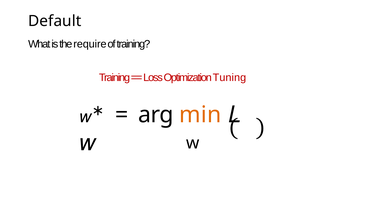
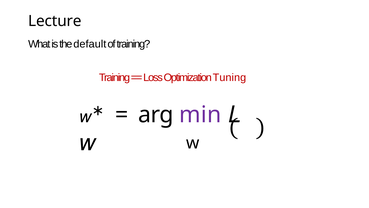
Default: Default -> Lecture (55, 21)
require: require -> default (90, 44)
min colour: orange -> purple (200, 114)
